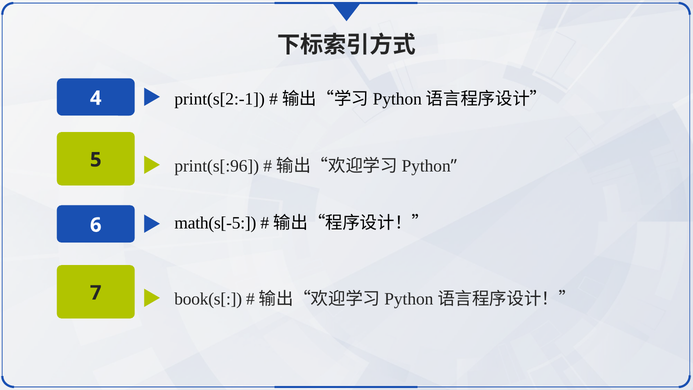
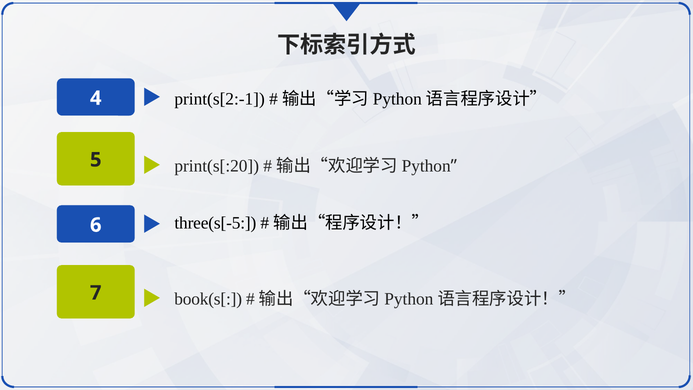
print(s[:96: print(s[:96 -> print(s[:20 (217, 166)
math(s[-5: math(s[-5 -> three(s[-5 (215, 223)
